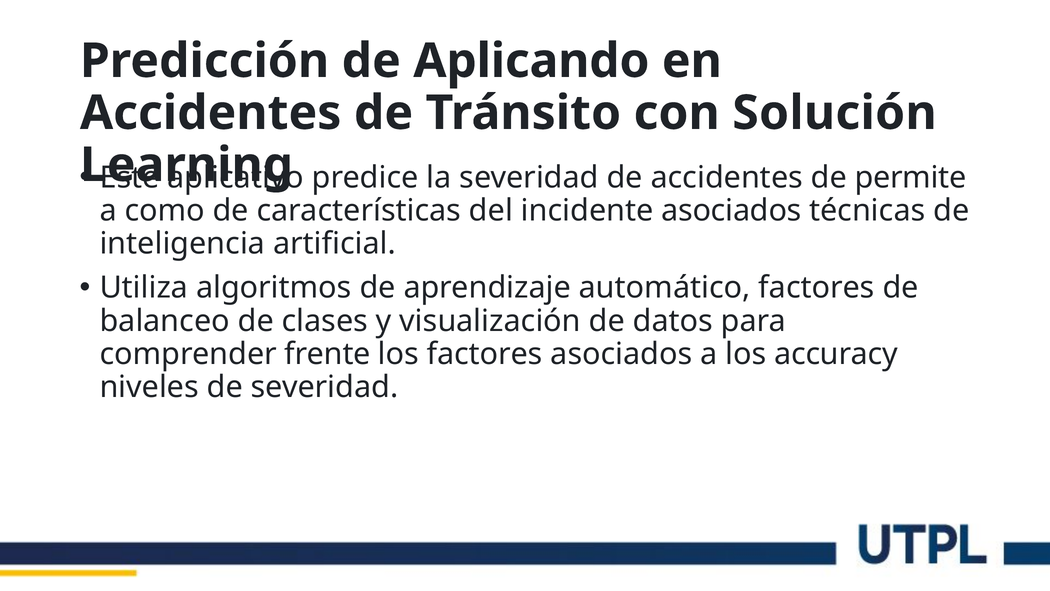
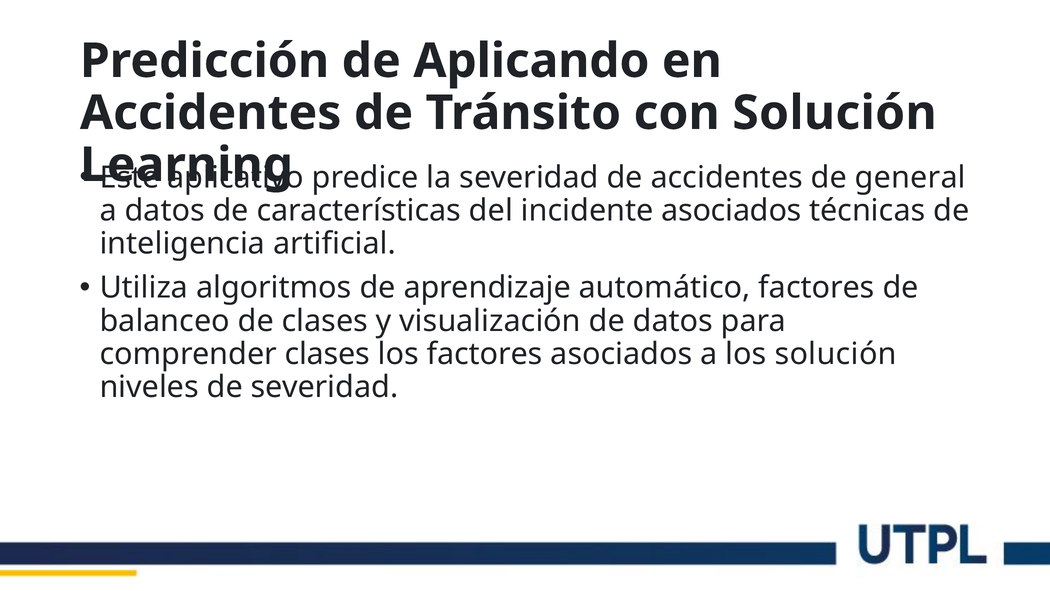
permite: permite -> general (910, 177)
a como: como -> datos (165, 211)
comprender frente: frente -> clases (327, 354)
los accuracy: accuracy -> solución (836, 354)
